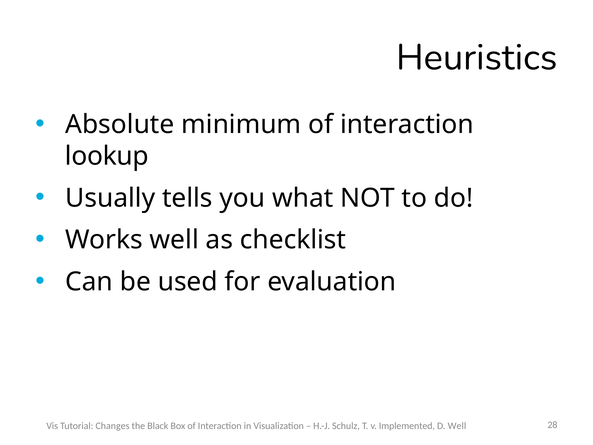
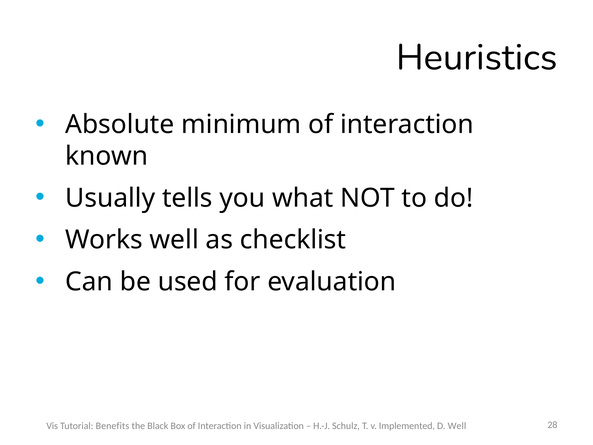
lookup: lookup -> known (107, 156)
Changes: Changes -> Benefits (112, 426)
